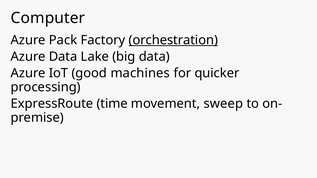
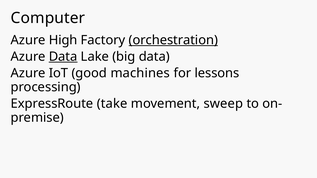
Pack: Pack -> High (63, 40)
Data underline: none -> present (63, 57)
quicker: quicker -> lessons (217, 73)
time: time -> take (112, 104)
